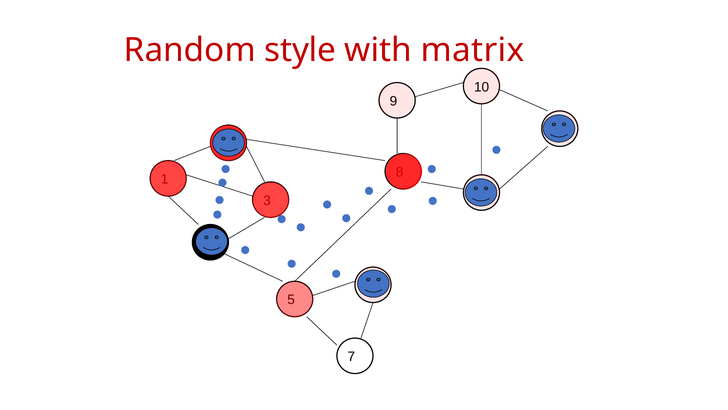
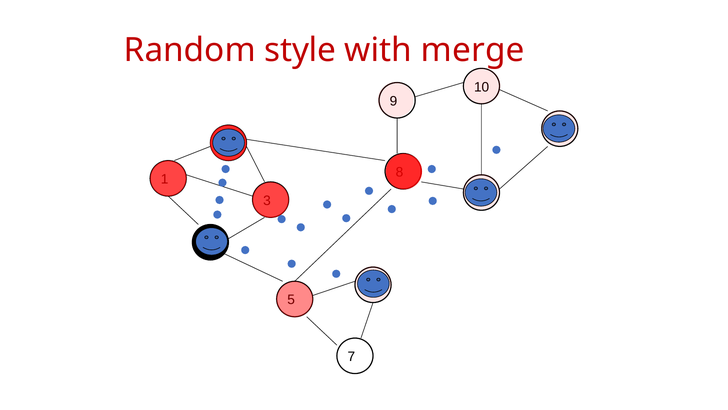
matrix: matrix -> merge (473, 50)
